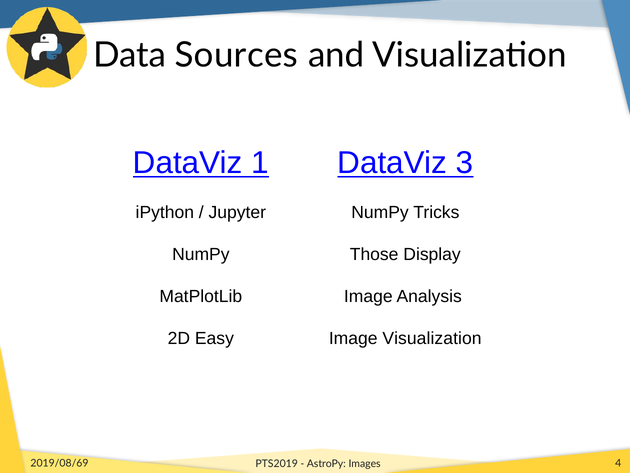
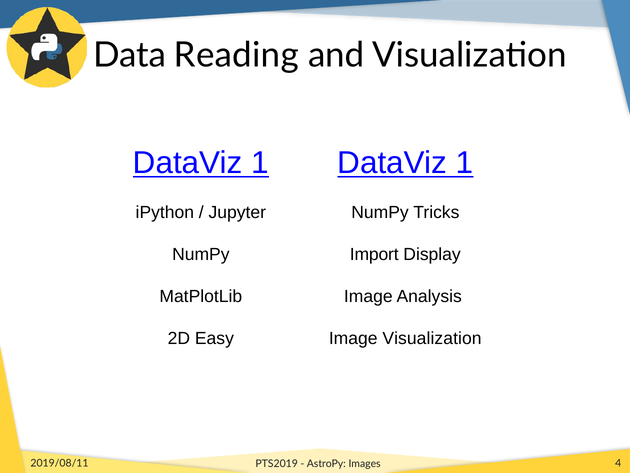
Sources: Sources -> Reading (236, 55)
3: 3 -> 1 (465, 163)
Those: Those -> Import (374, 254)
2019/08/69: 2019/08/69 -> 2019/08/11 (59, 463)
